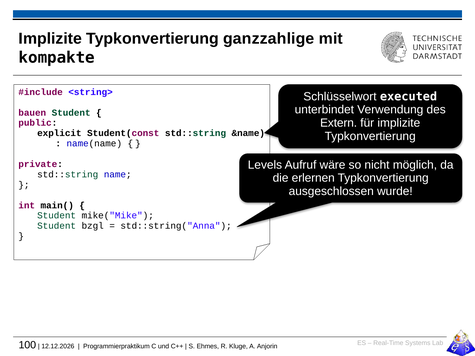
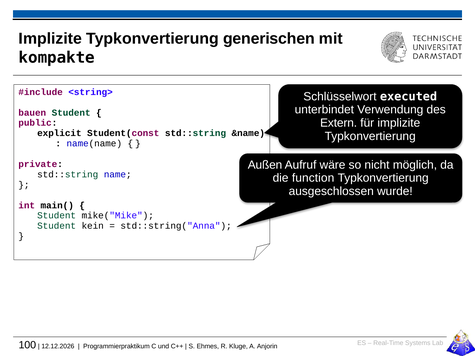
ganzzahlige: ganzzahlige -> generischen (269, 39)
Levels: Levels -> Außen (265, 165)
erlernen: erlernen -> function (313, 178)
bzgl: bzgl -> kein (93, 226)
